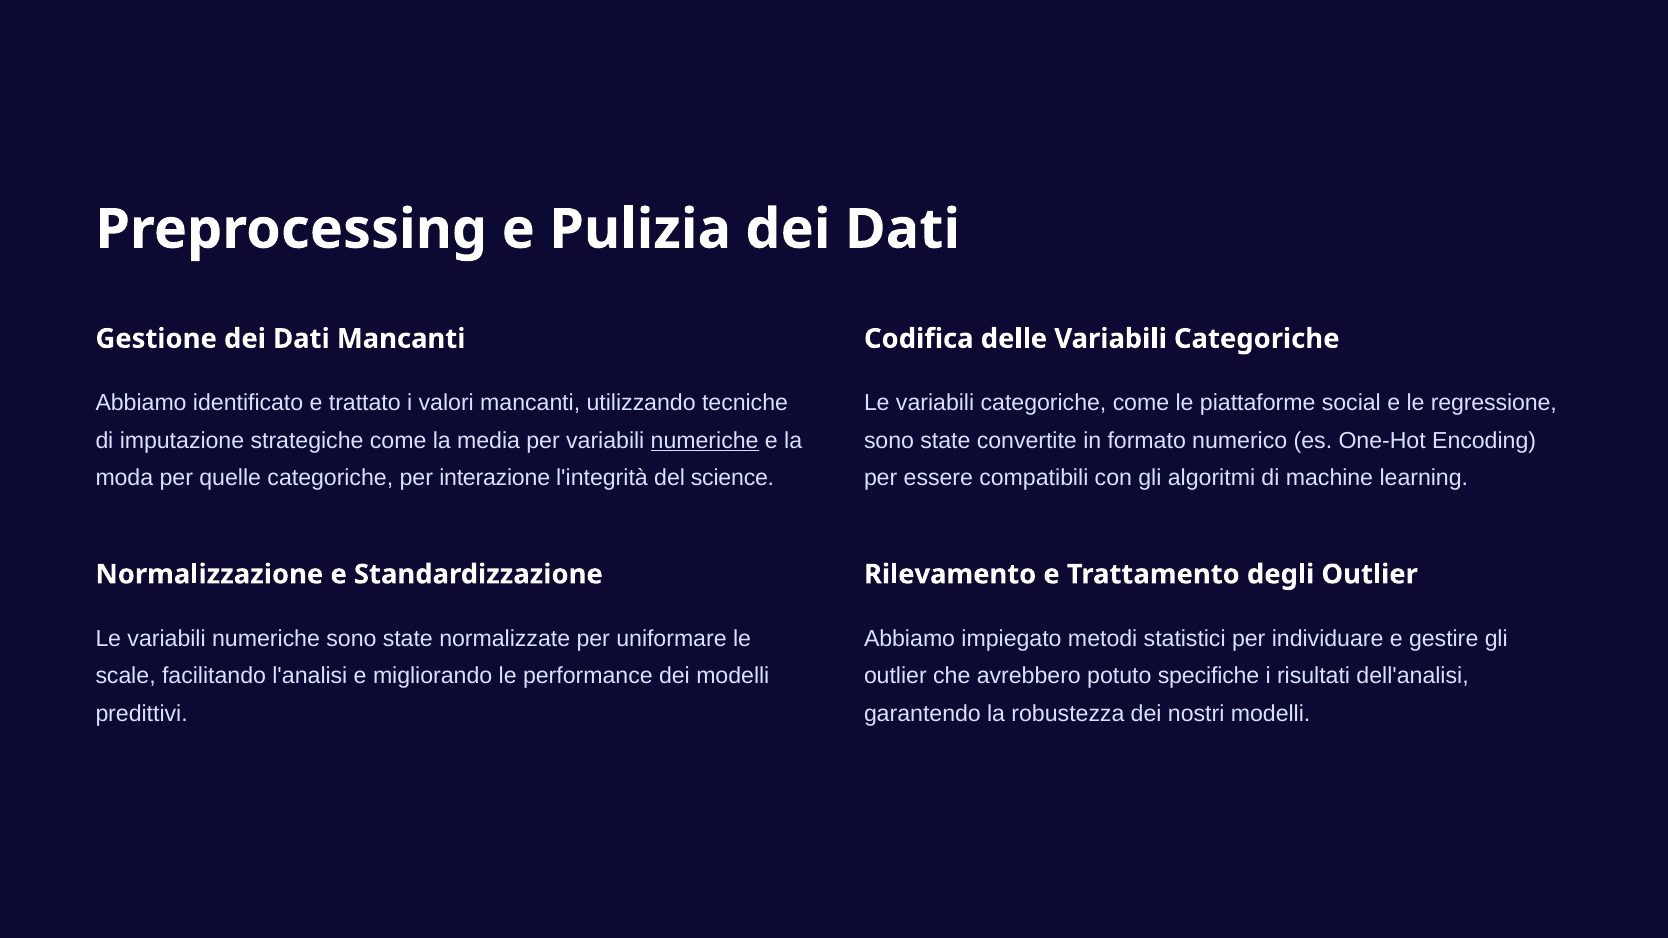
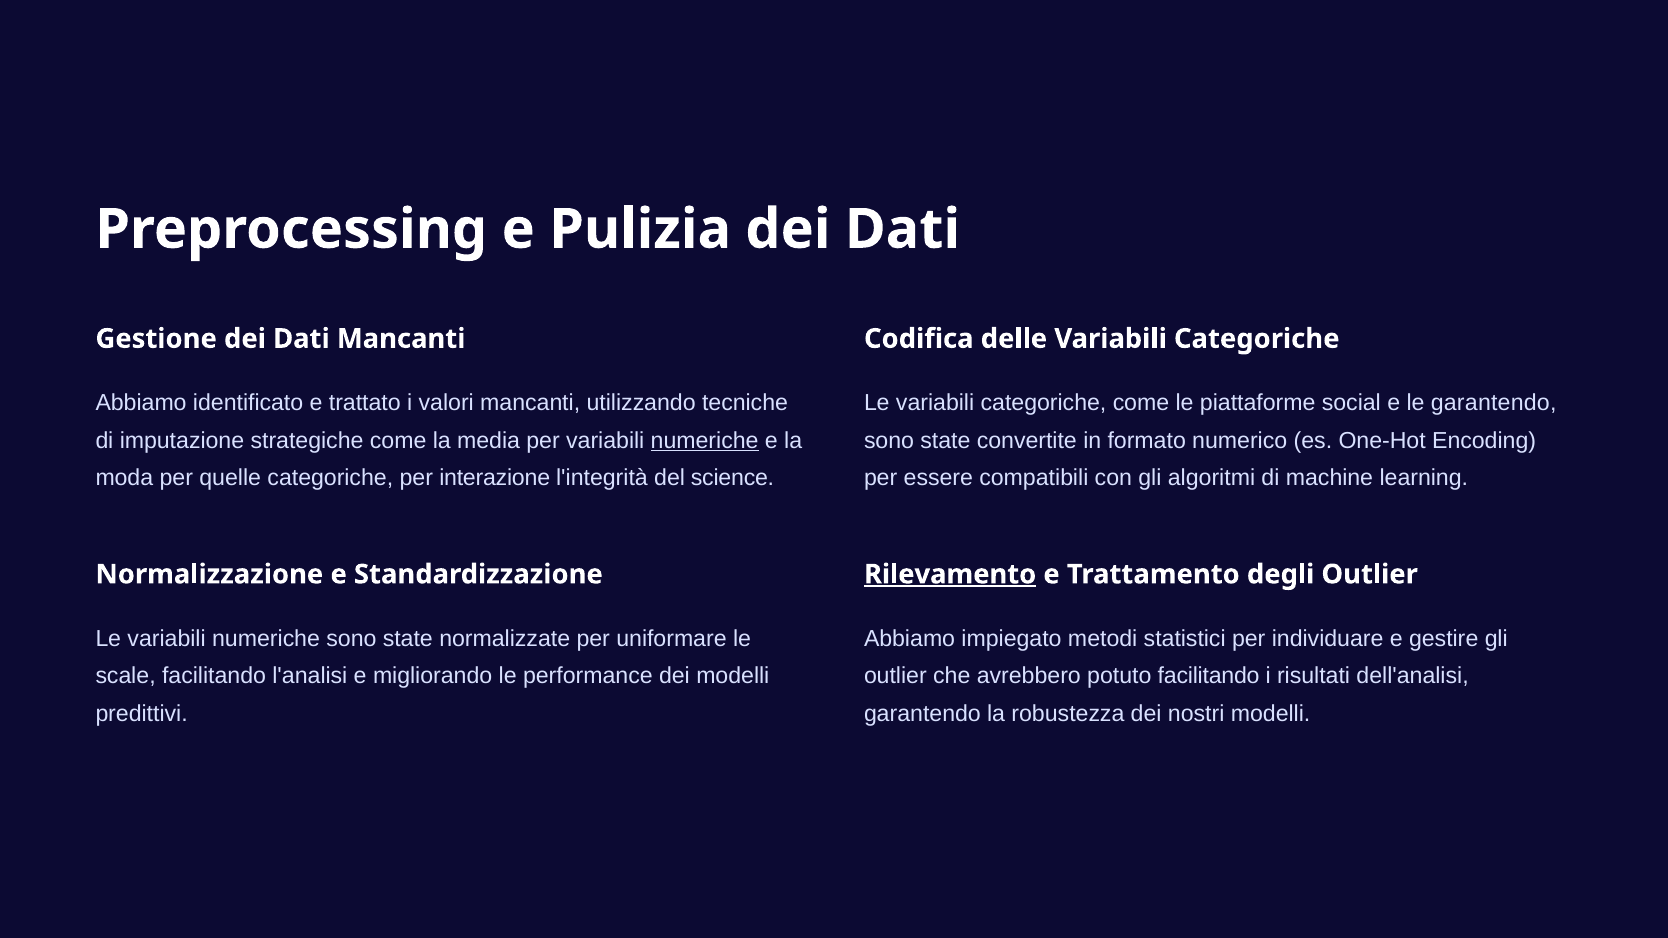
le regressione: regressione -> garantendo (1494, 403)
Rilevamento underline: none -> present (950, 575)
potuto specifiche: specifiche -> facilitando (1209, 676)
